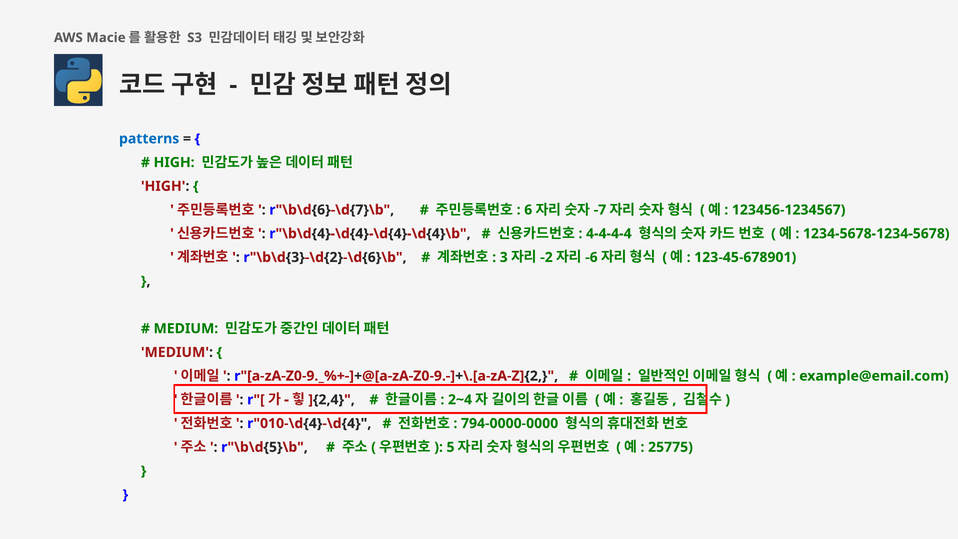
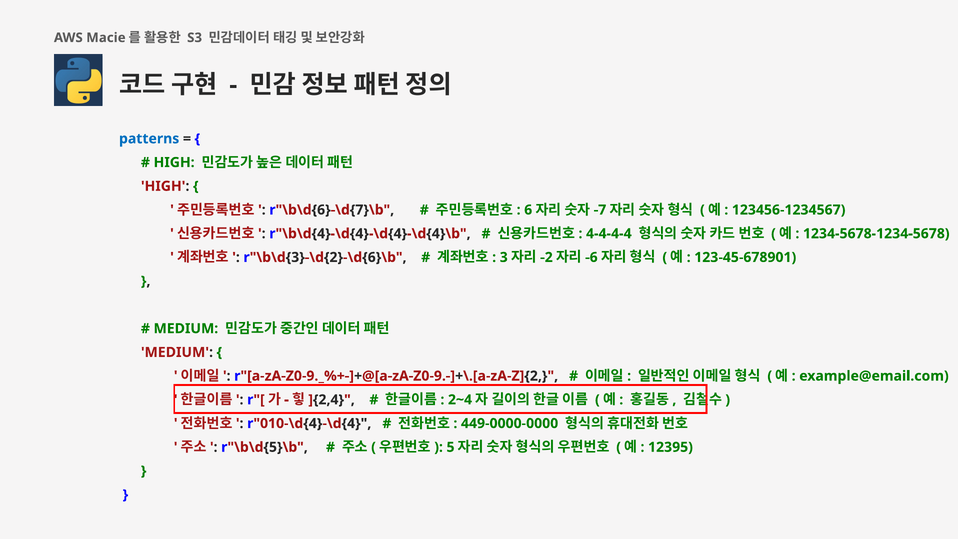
794-0000-0000: 794-0000-0000 -> 449-0000-0000 (510, 423)
25775: 25775 -> 12395 (671, 447)
